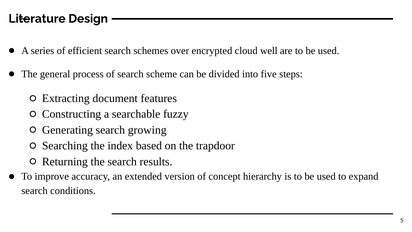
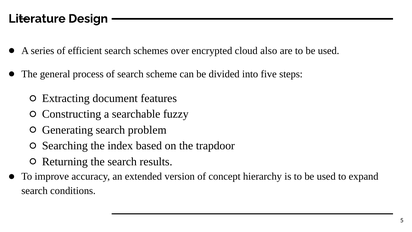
well: well -> also (269, 51)
growing: growing -> problem (147, 130)
